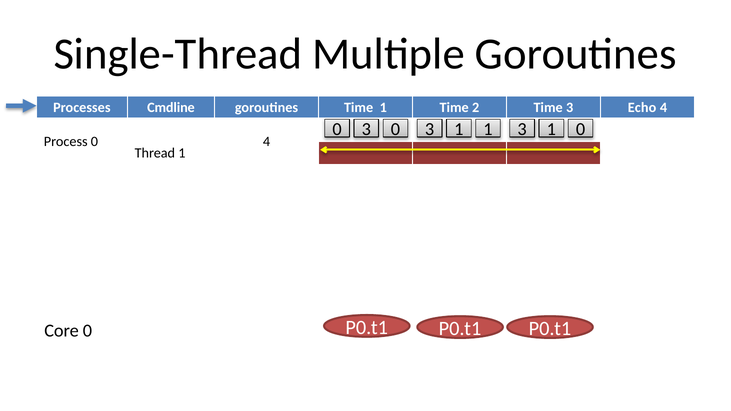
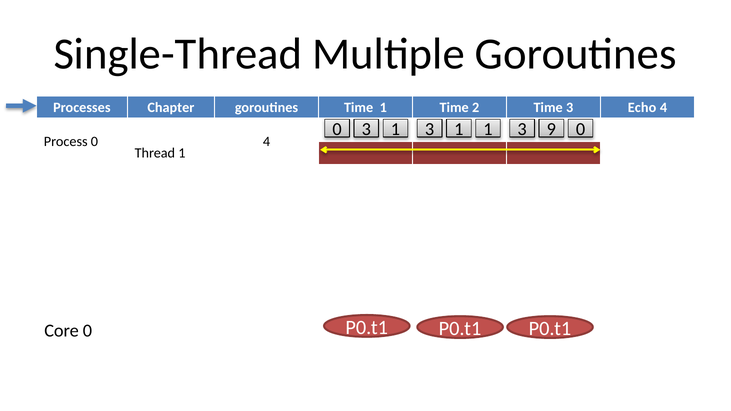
Cmdline: Cmdline -> Chapter (171, 108)
0 3 0: 0 -> 1 (395, 129)
1 3 1: 1 -> 9 (551, 129)
